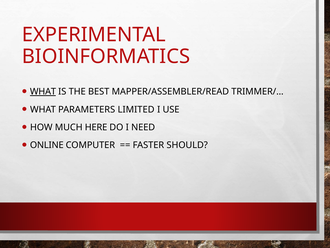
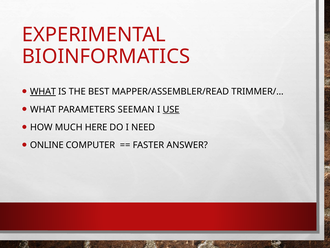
LIMITED: LIMITED -> SEEMAN (136, 109)
USE underline: none -> present (171, 109)
SHOULD: SHOULD -> ANSWER (187, 145)
